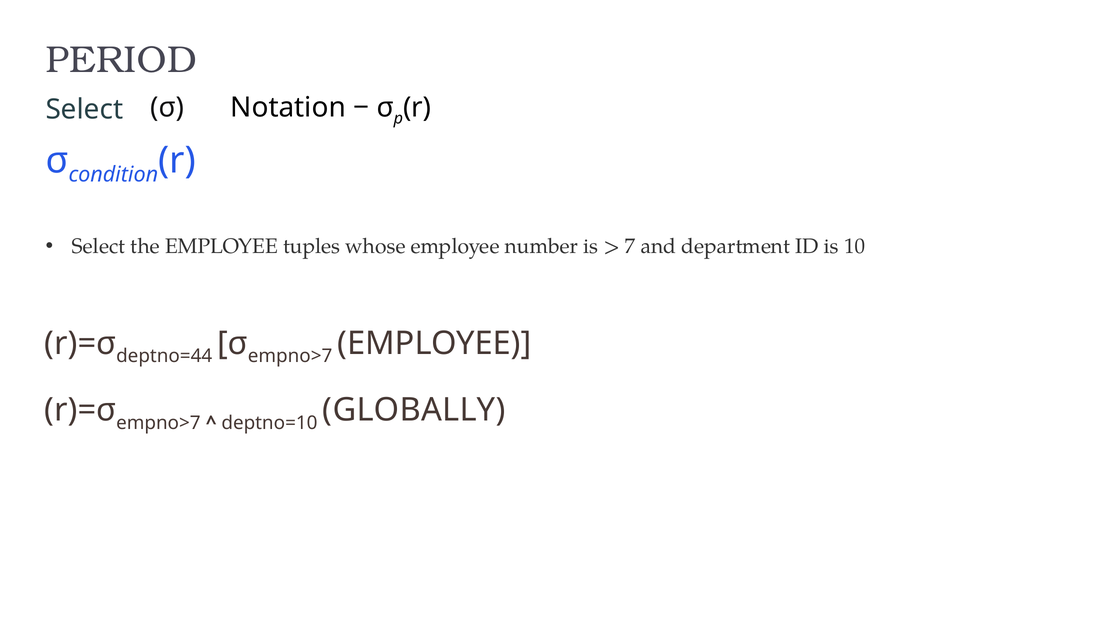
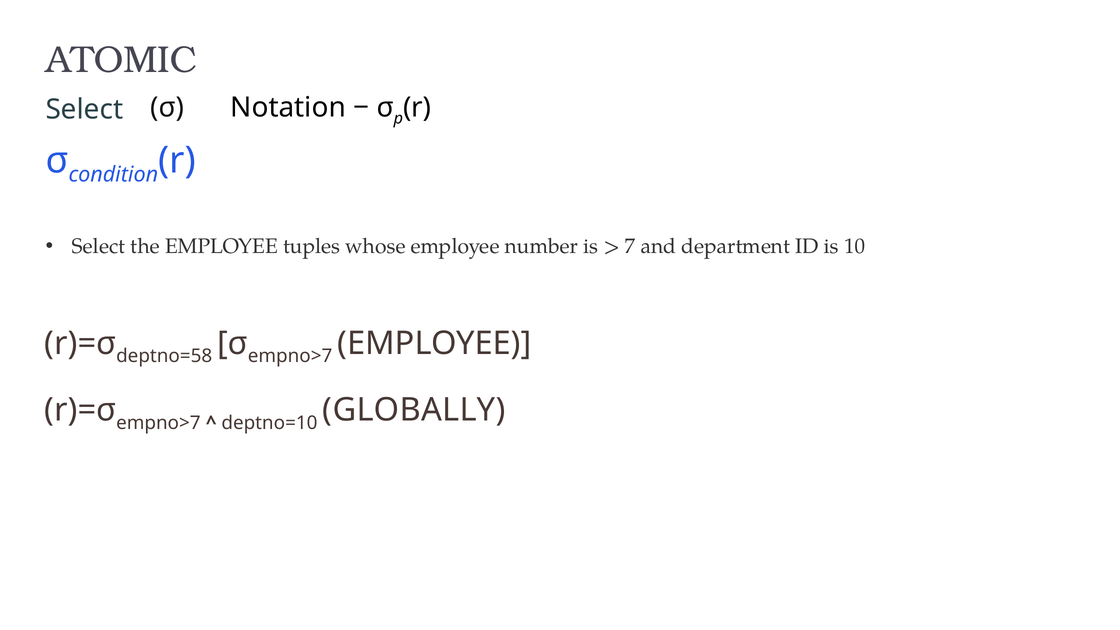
PERIOD: PERIOD -> ATOMIC (122, 60)
deptno=44: deptno=44 -> deptno=58 (164, 356)
